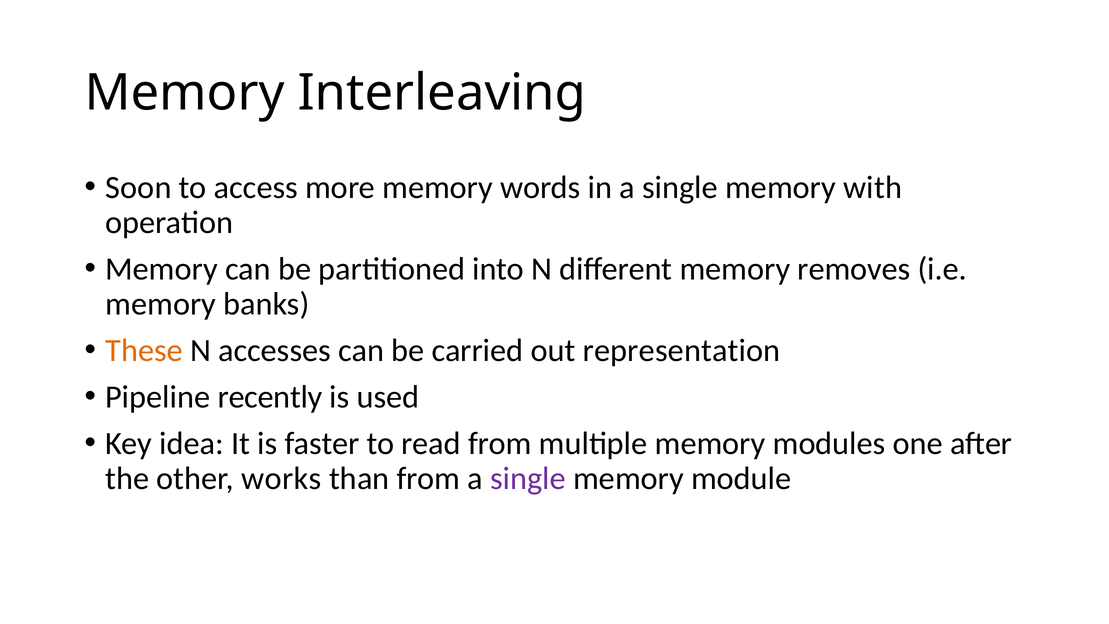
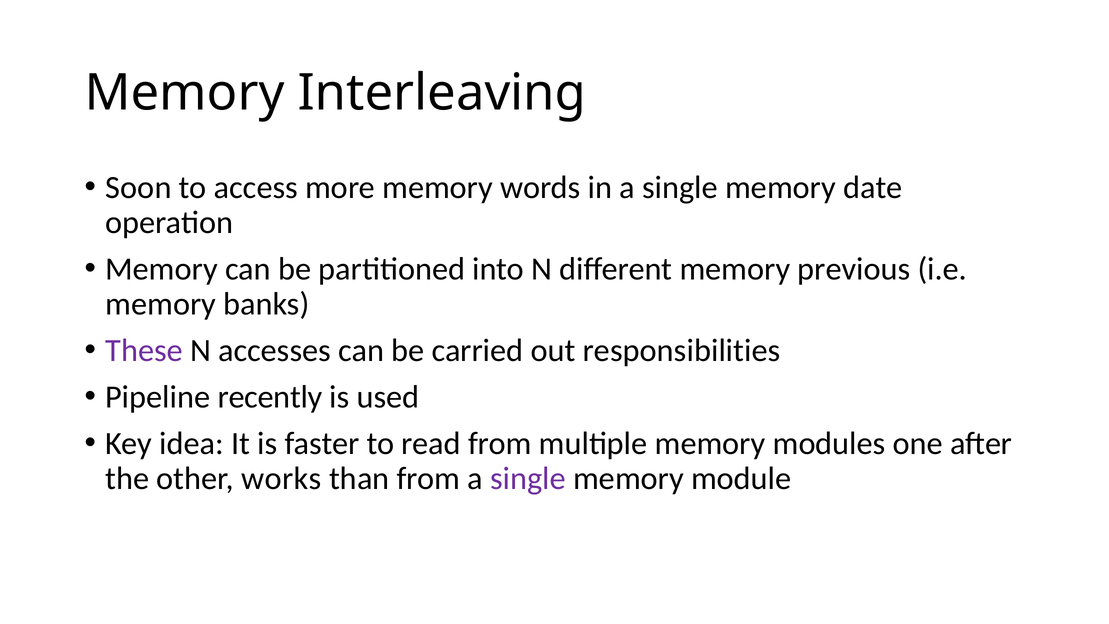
with: with -> date (873, 188)
removes: removes -> previous (854, 269)
These colour: orange -> purple (144, 350)
representation: representation -> responsibilities (682, 350)
